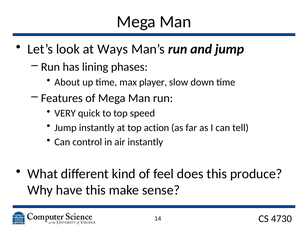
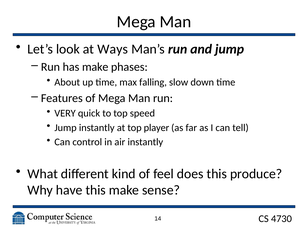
has lining: lining -> make (95, 67)
player: player -> falling (153, 82)
action: action -> player (156, 128)
